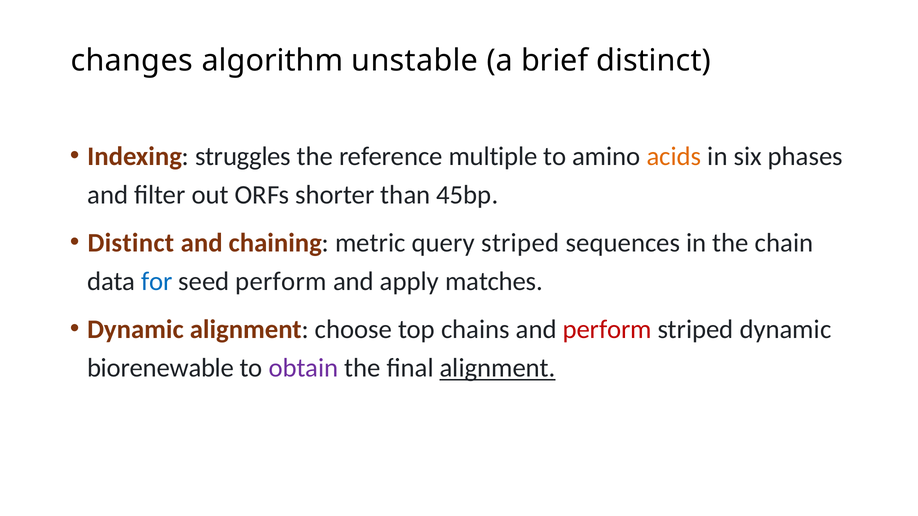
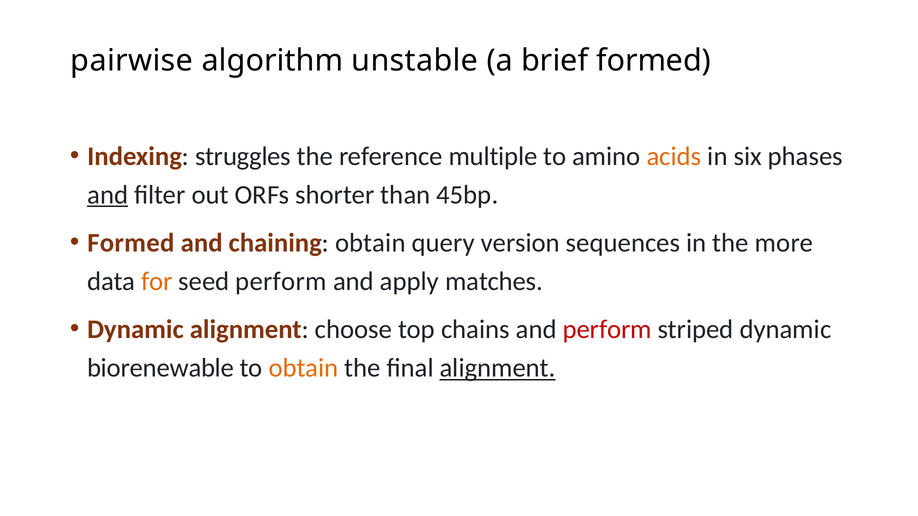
changes: changes -> pairwise (132, 61)
brief distinct: distinct -> formed (654, 61)
and underline: none -> present (108, 195)
Distinct: Distinct -> Formed (131, 243)
chaining metric: metric -> obtain (370, 243)
query striped: striped -> version (520, 243)
chain: chain -> more (784, 243)
for colour: blue -> orange (157, 282)
obtain colour: purple -> orange (303, 368)
